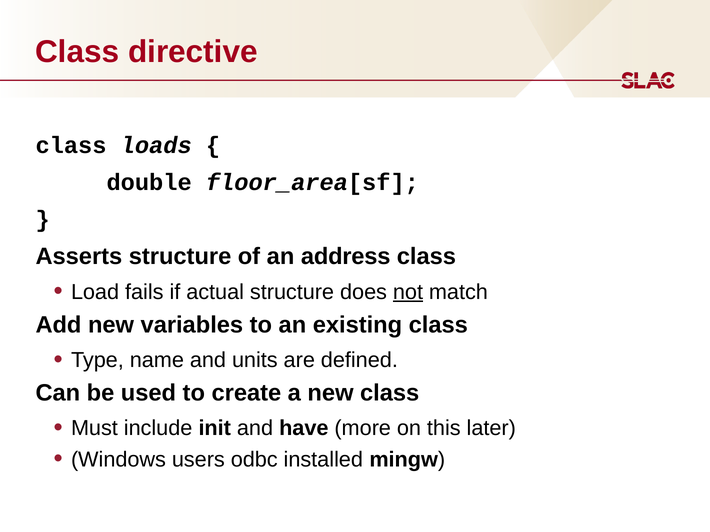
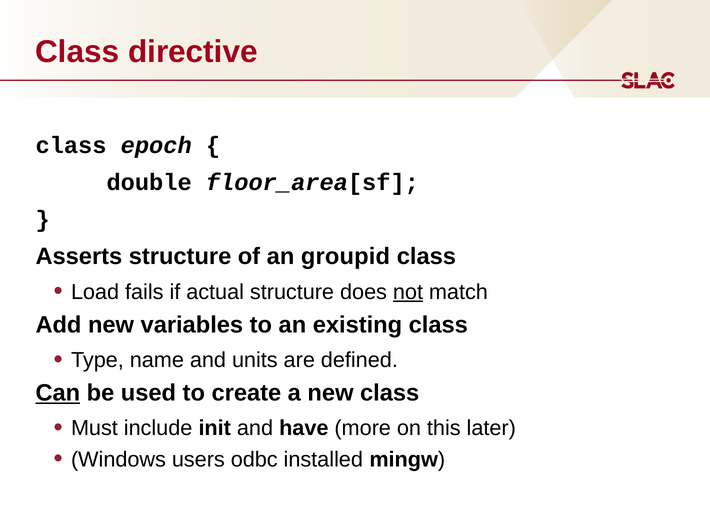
loads: loads -> epoch (156, 146)
address: address -> groupid (345, 257)
Can underline: none -> present (58, 393)
